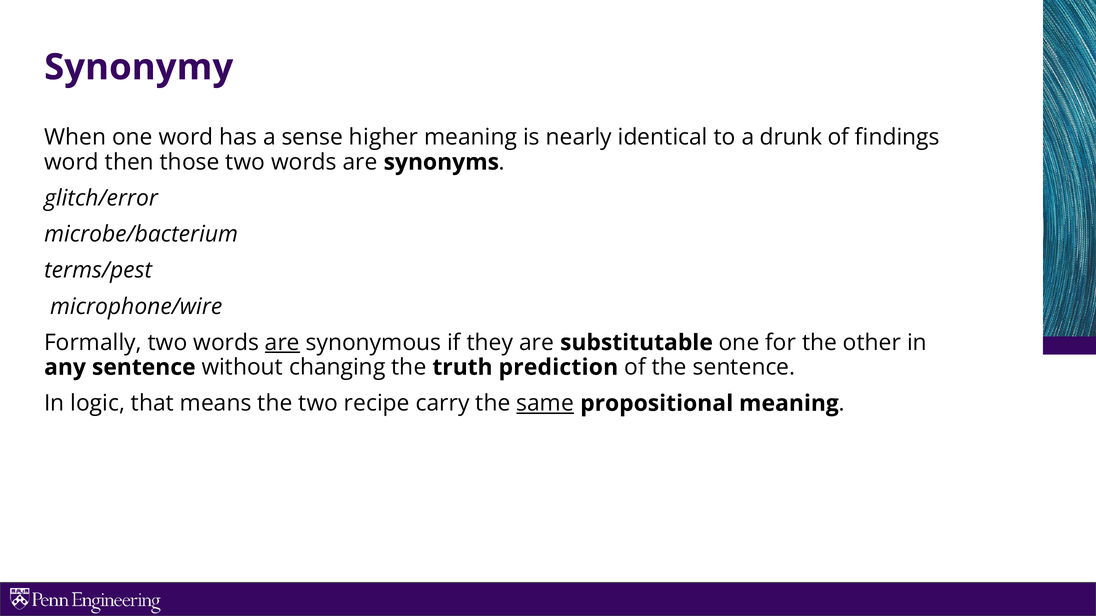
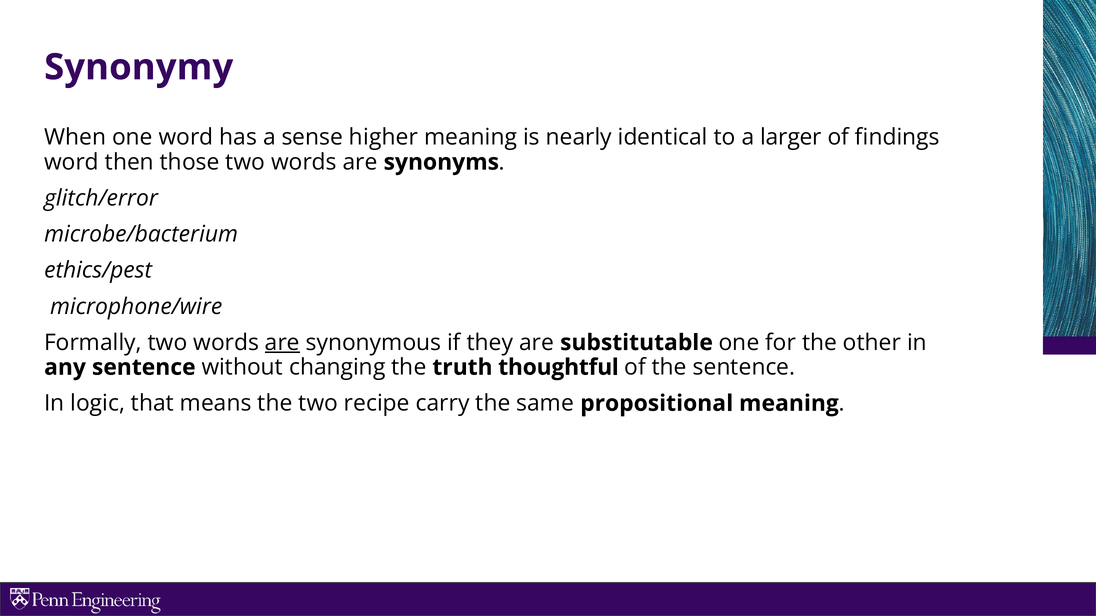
drunk: drunk -> larger (791, 138)
terms/pest: terms/pest -> ethics/pest (98, 271)
prediction: prediction -> thoughtful (559, 368)
same underline: present -> none (545, 404)
